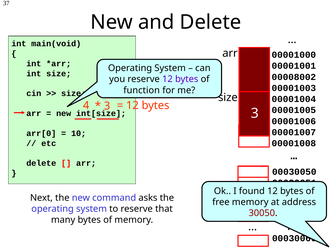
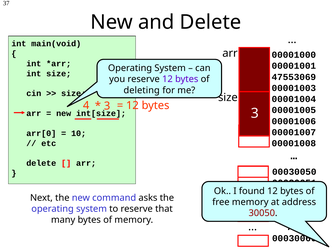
00008002: 00008002 -> 47553069 (294, 77)
function: function -> deleting (142, 90)
